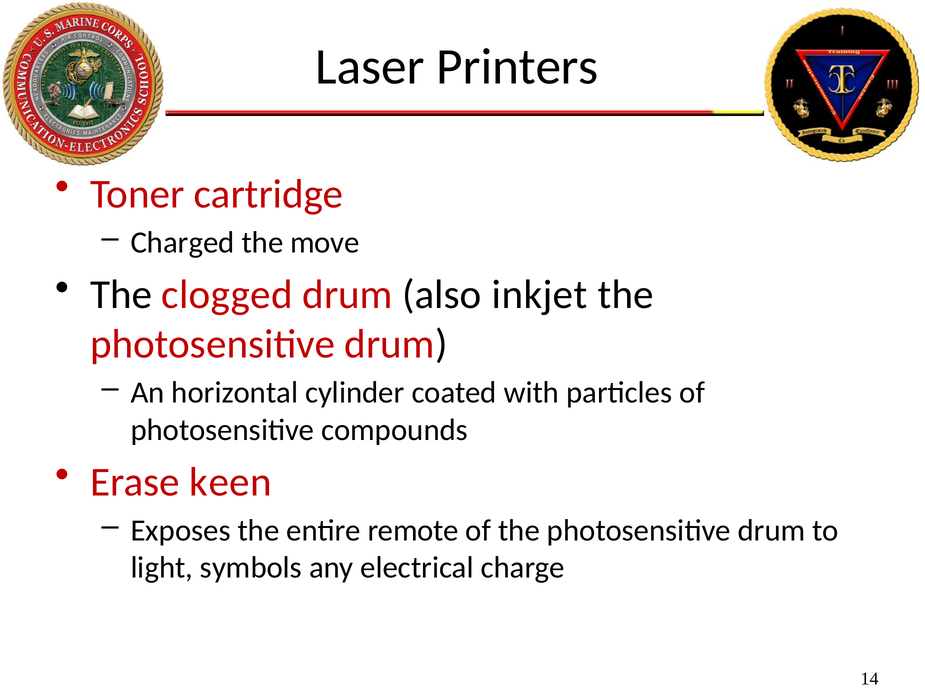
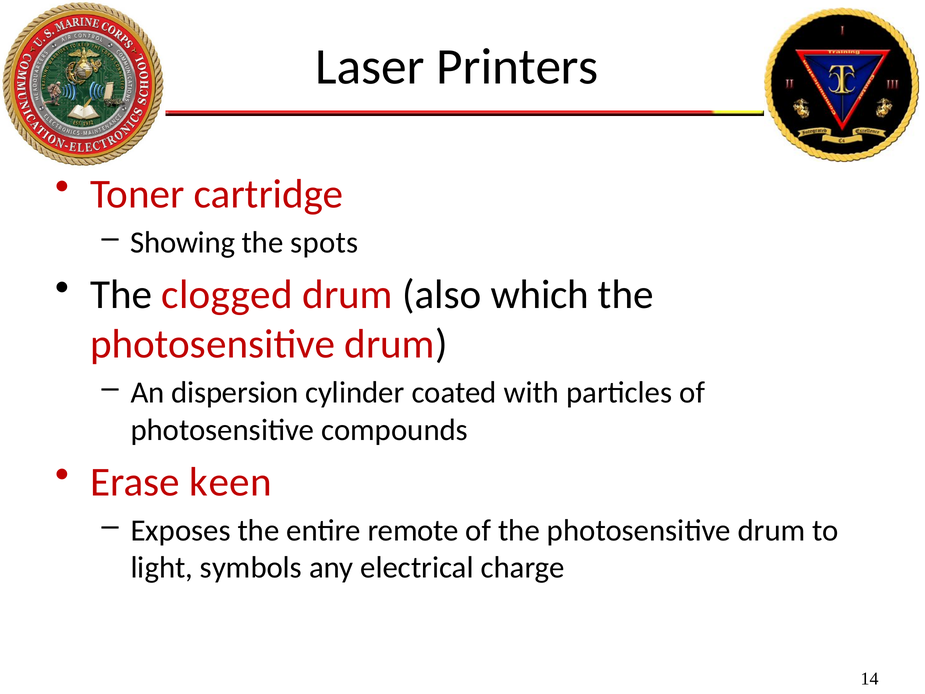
Charged: Charged -> Showing (183, 243)
move: move -> spots (324, 243)
inkjet: inkjet -> which (540, 295)
horizontal: horizontal -> dispersion (235, 393)
